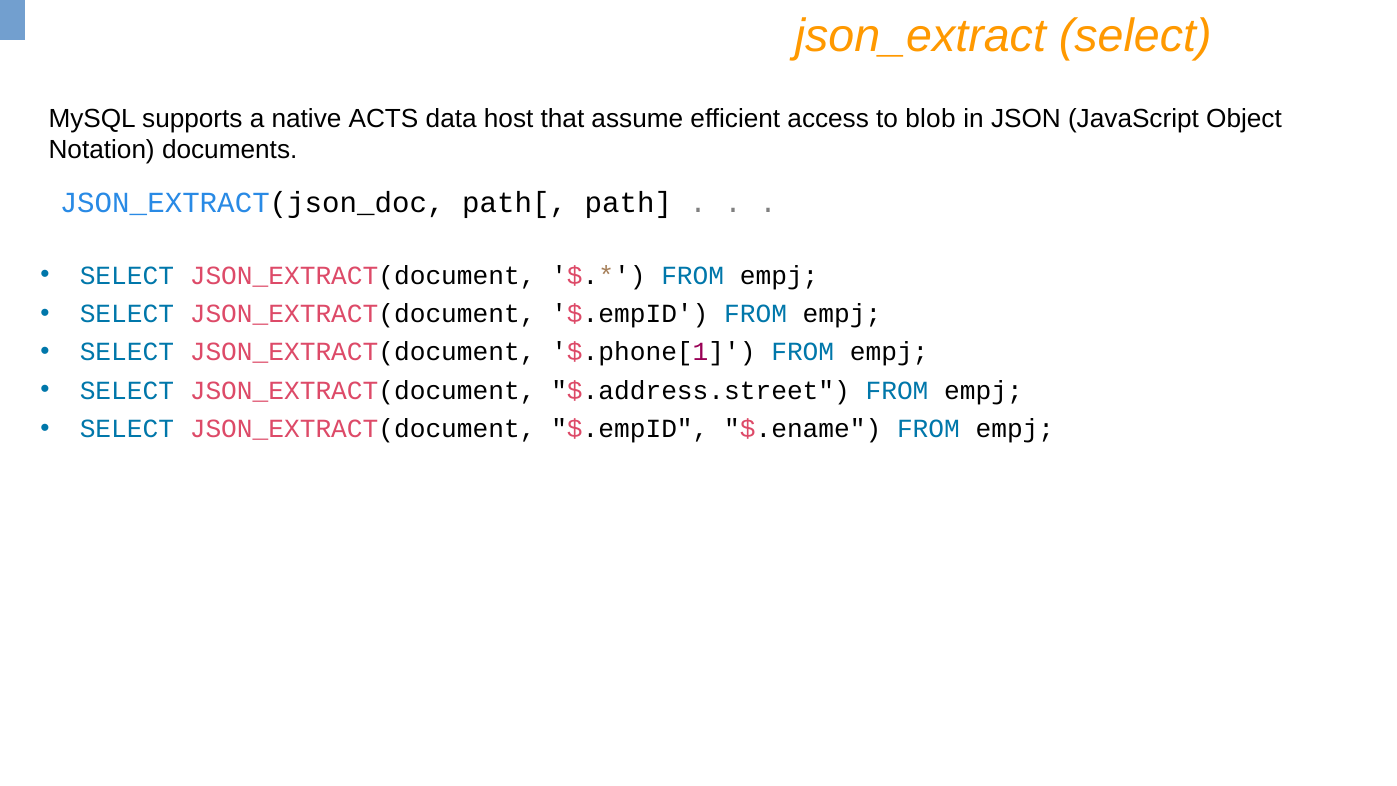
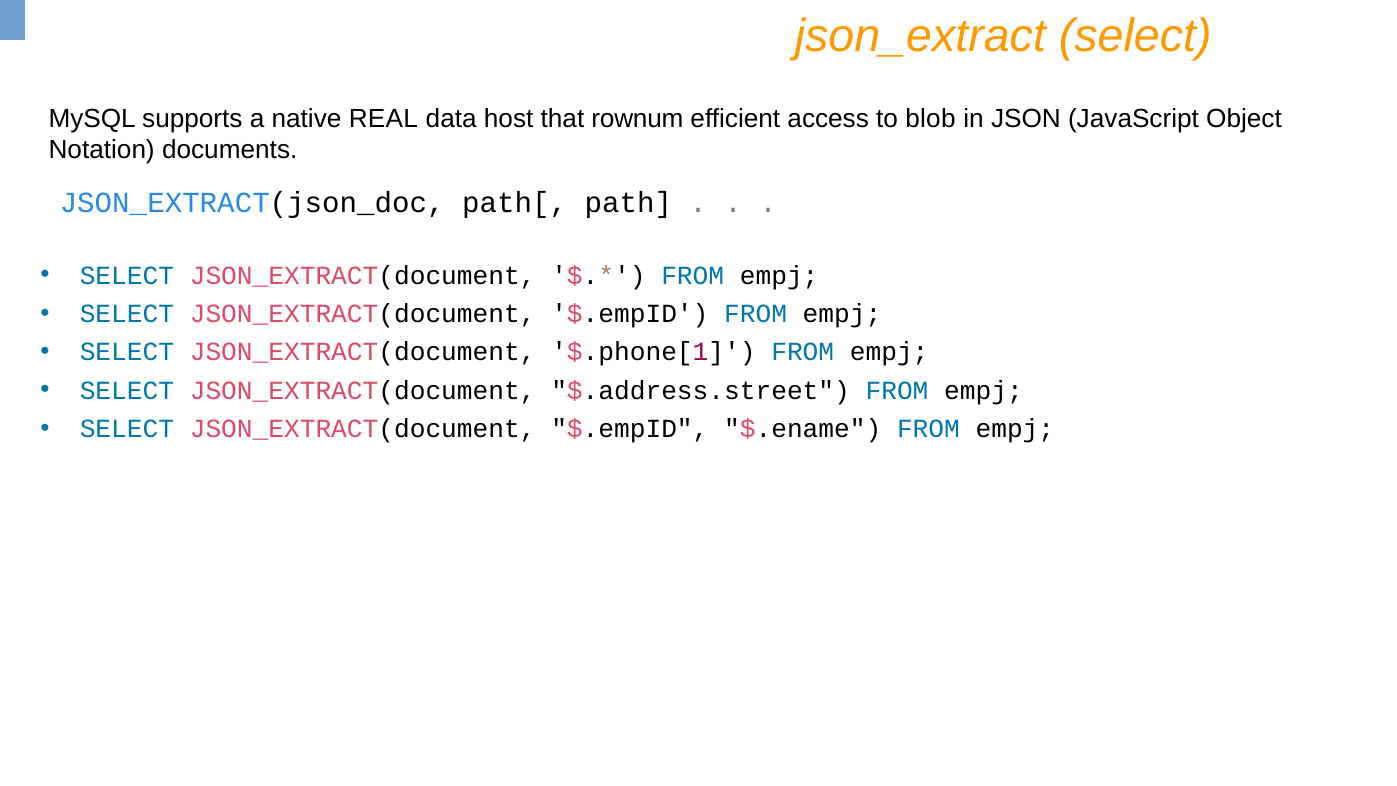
ACTS: ACTS -> REAL (383, 119)
assume: assume -> rownum (637, 119)
